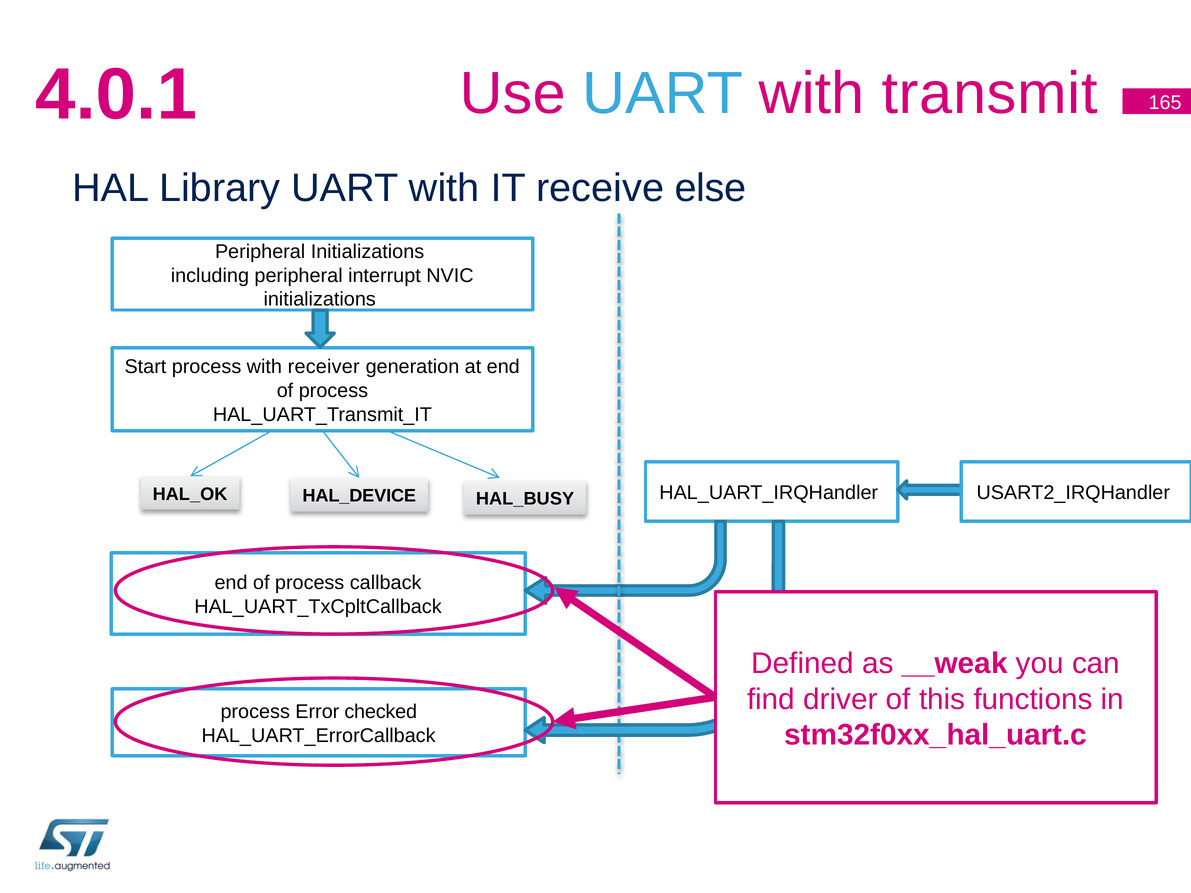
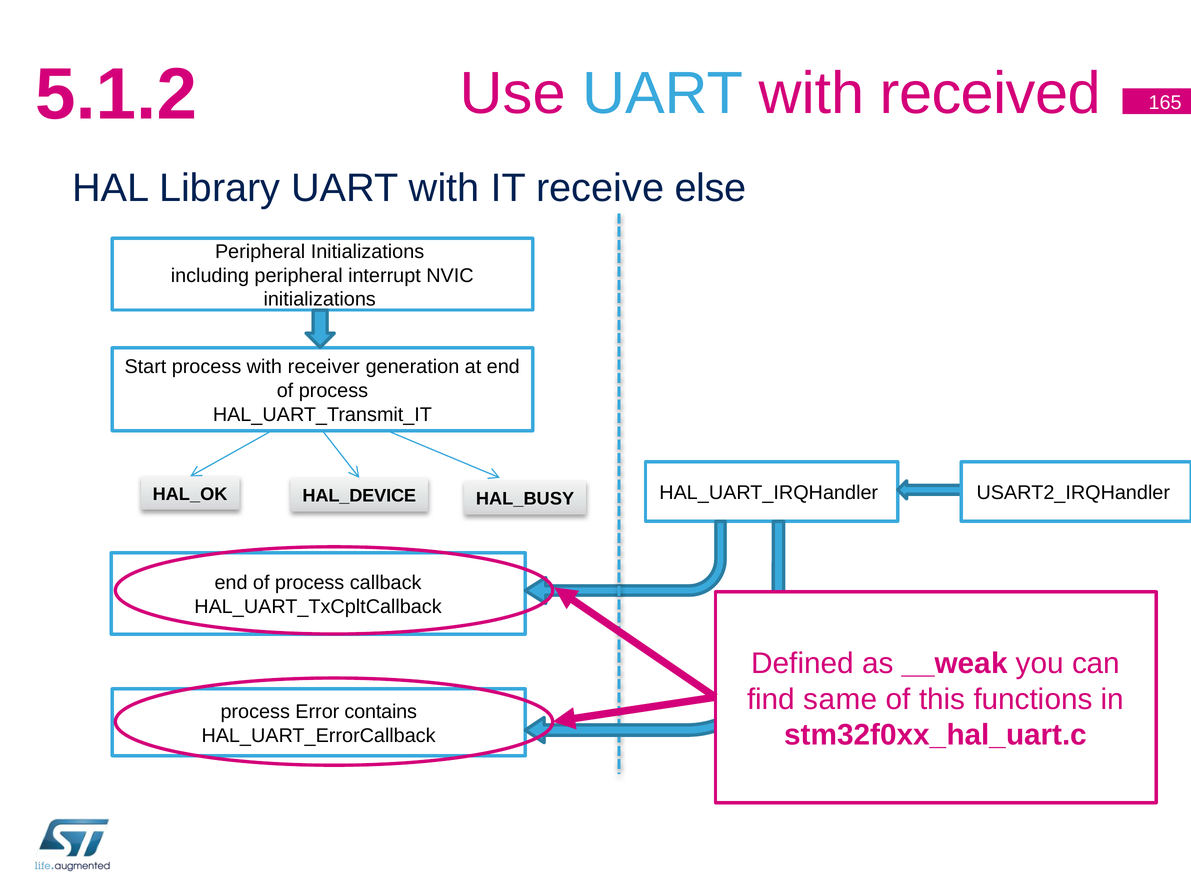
4.0.1: 4.0.1 -> 5.1.2 (116, 95)
transmit: transmit -> received (990, 94)
driver: driver -> same (840, 699)
checked: checked -> contains (381, 712)
